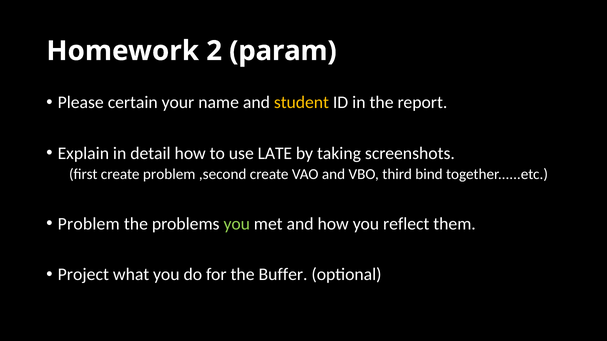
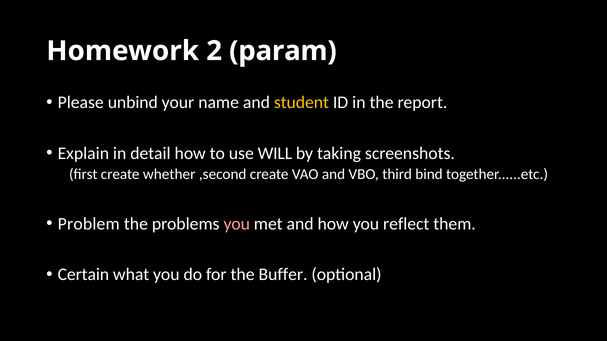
certain: certain -> unbind (133, 103)
LATE: LATE -> WILL (275, 154)
create problem: problem -> whether (169, 174)
you colour: light green -> pink (237, 224)
Project: Project -> Certain (83, 275)
